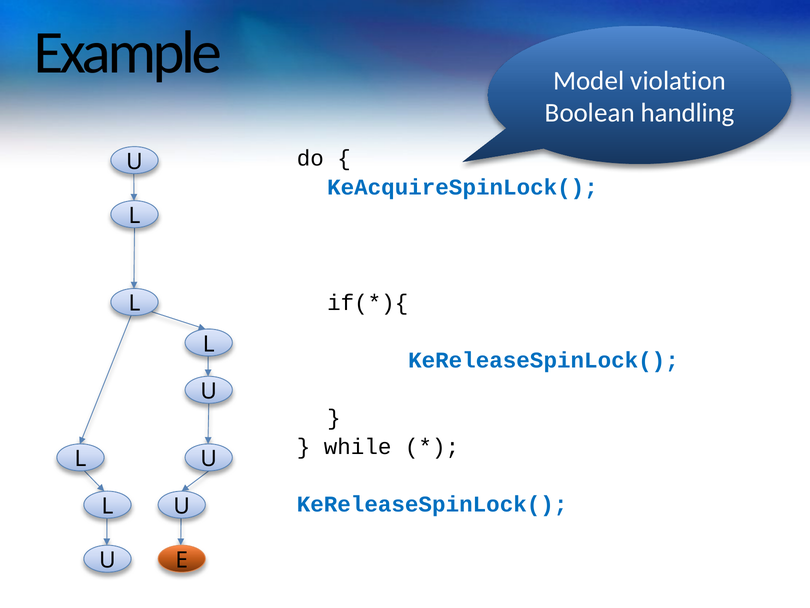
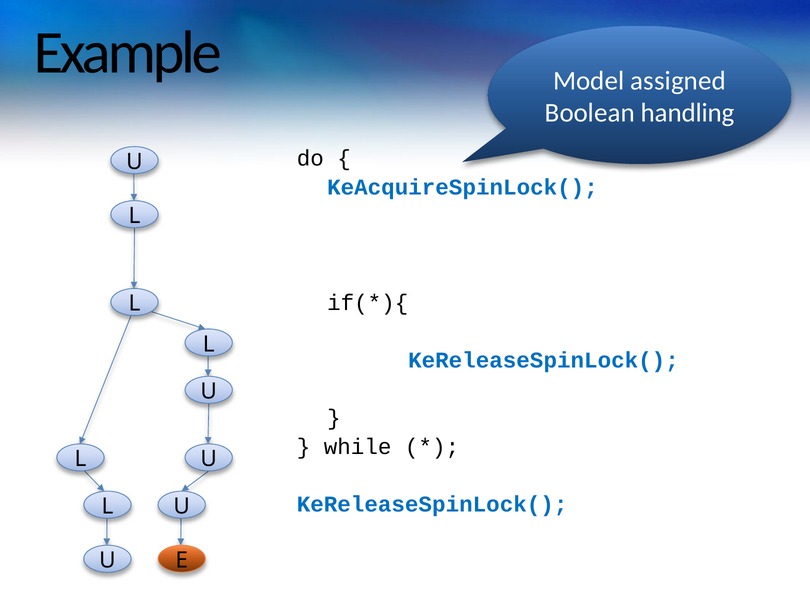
violation: violation -> assigned (678, 81)
